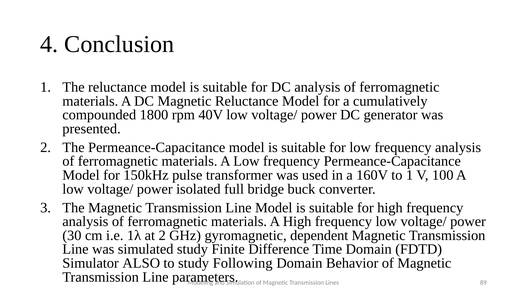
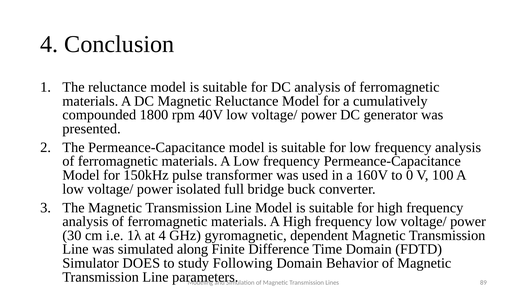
to 1: 1 -> 0 (410, 175)
at 2: 2 -> 4 (162, 236)
simulated study: study -> along (193, 250)
ALSO: ALSO -> DOES (141, 264)
